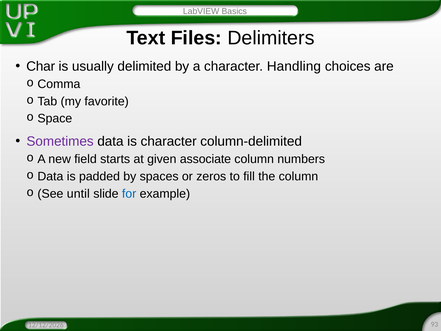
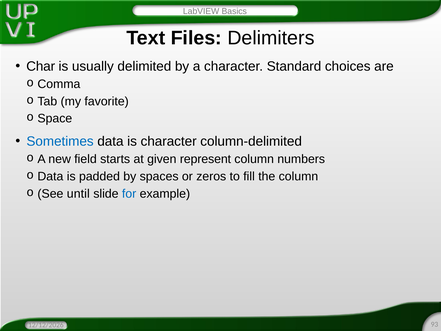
Handling: Handling -> Standard (294, 66)
Sometimes colour: purple -> blue (60, 141)
associate: associate -> represent (205, 159)
